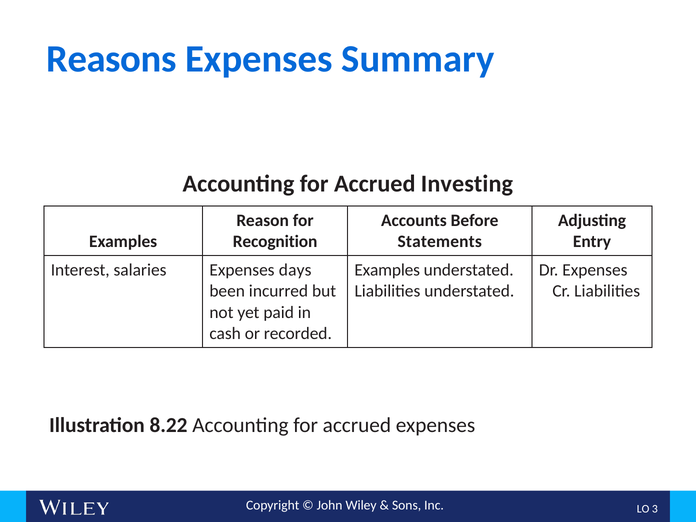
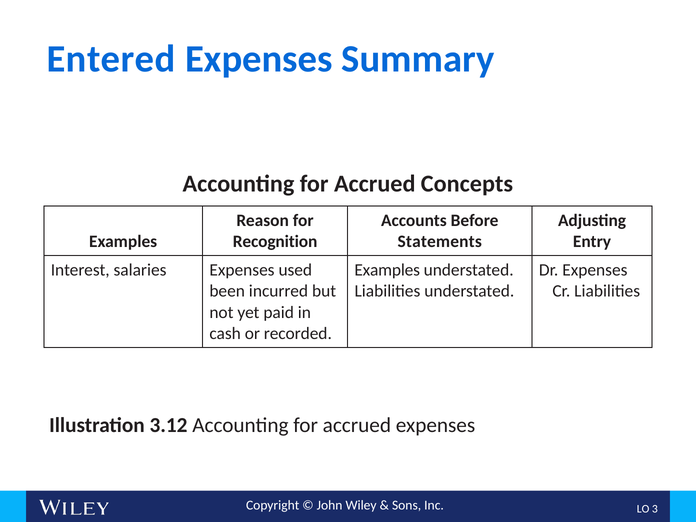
Reasons: Reasons -> Entered (111, 59)
Investing: Investing -> Concepts (467, 184)
days: days -> used (295, 270)
8.22: 8.22 -> 3.12 (168, 425)
